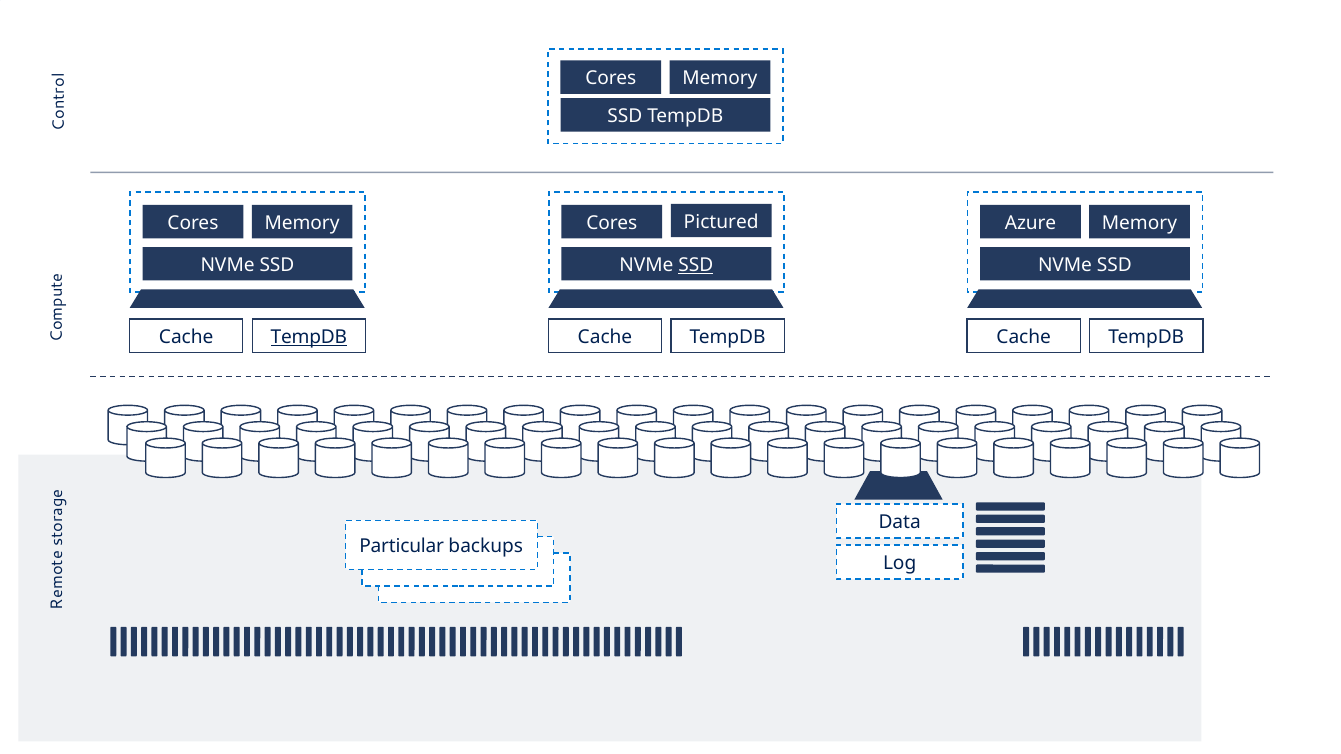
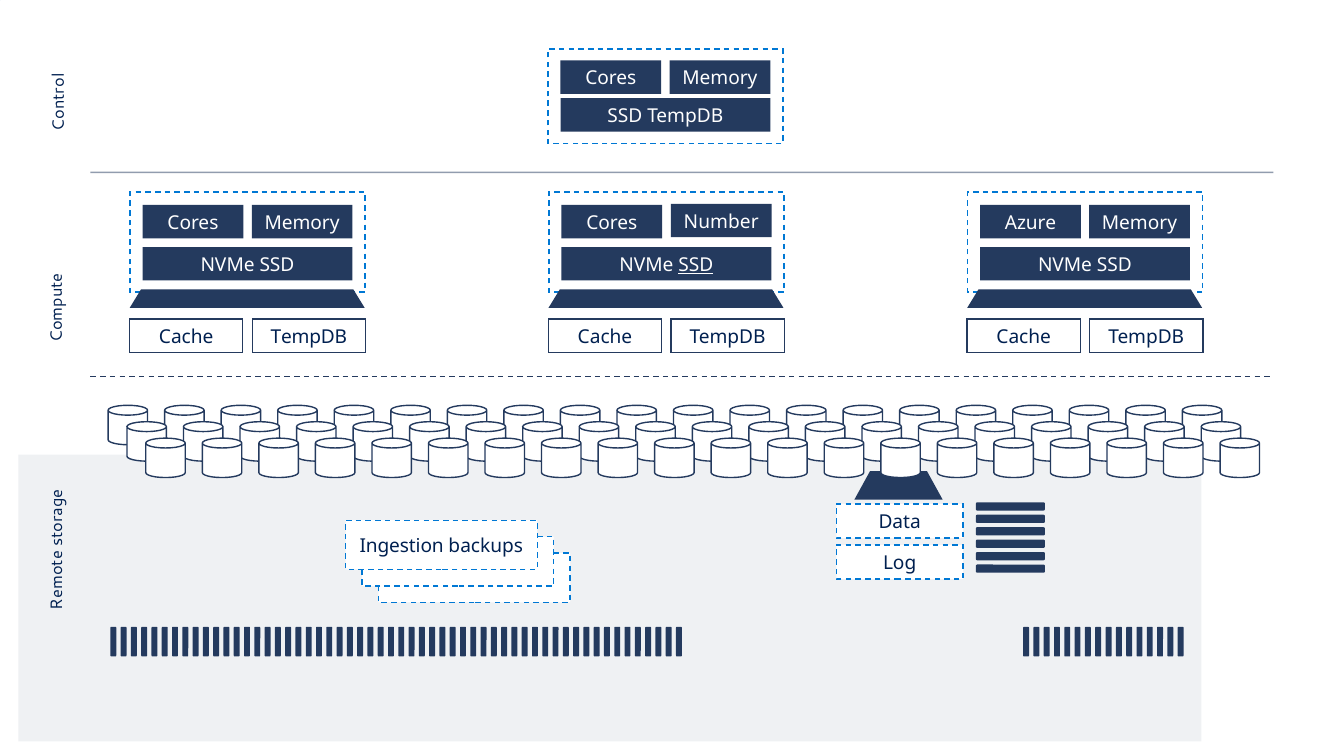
Pictured: Pictured -> Number (721, 222)
TempDB underline: present -> none (309, 337)
Particular: Particular -> Ingestion (402, 546)
